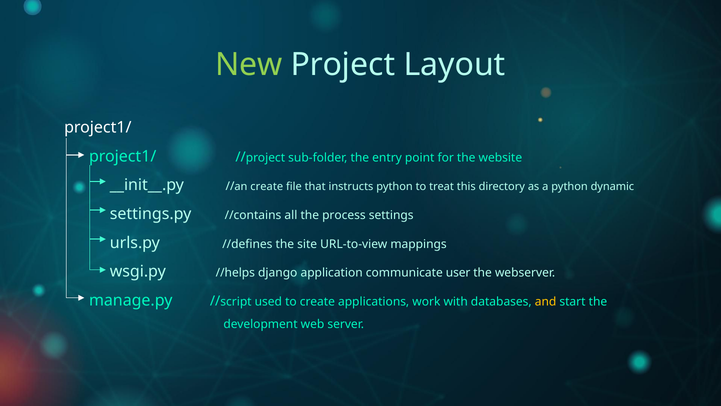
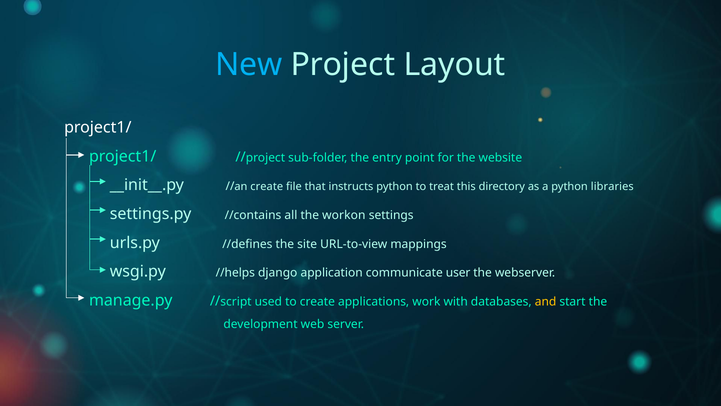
New colour: light green -> light blue (249, 65)
dynamic: dynamic -> libraries (612, 187)
process: process -> workon (344, 215)
